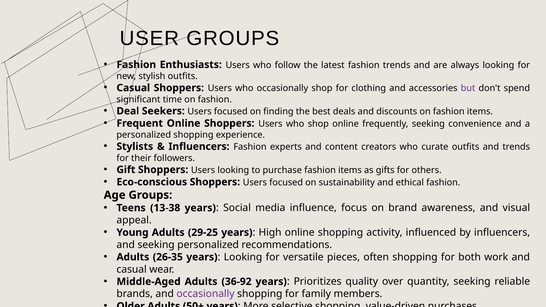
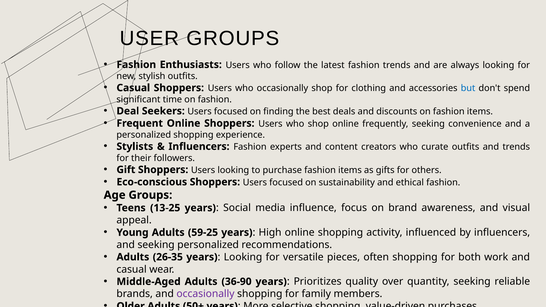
but colour: purple -> blue (468, 88)
13-38: 13-38 -> 13-25 (165, 208)
29-25: 29-25 -> 59-25 (203, 233)
36-92: 36-92 -> 36-90 (237, 282)
